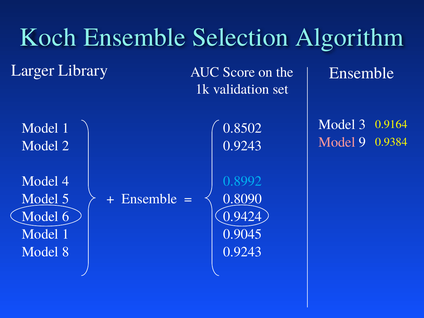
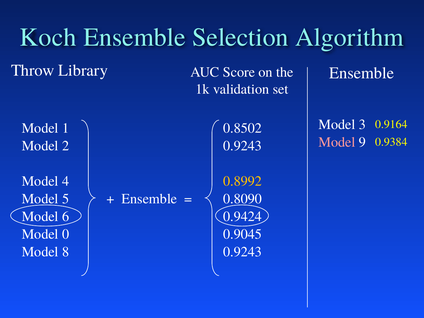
Larger: Larger -> Throw (33, 70)
0.8992 colour: light blue -> yellow (243, 181)
1: 1 -> 0 (66, 234)
